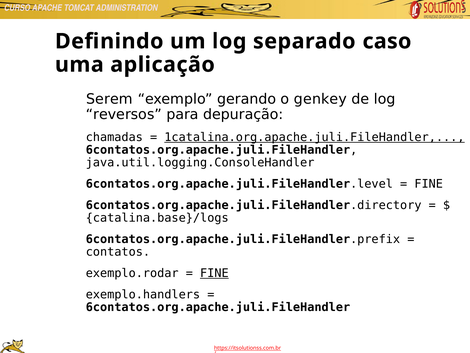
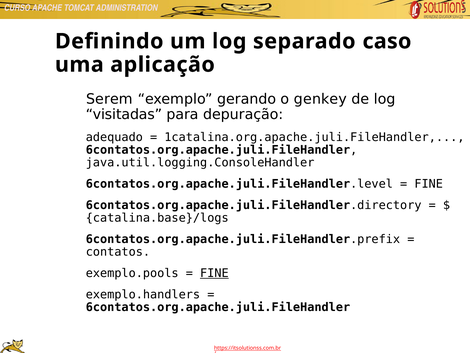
reversos: reversos -> visitadas (124, 114)
chamadas: chamadas -> adequado (114, 137)
1catalina.org.apache.juli.FileHandler underline: present -> none (314, 137)
exemplo.rodar: exemplo.rodar -> exemplo.pools (132, 273)
